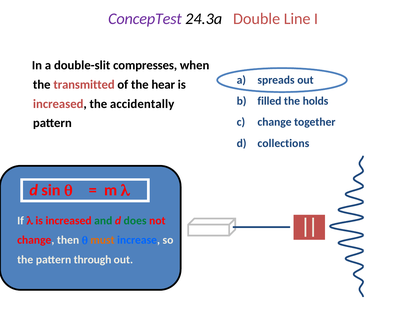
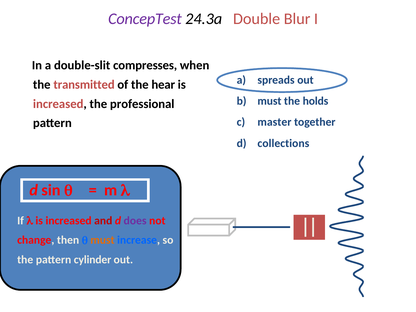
Line: Line -> Blur (297, 19)
filled: filled -> must (269, 101)
accidentally: accidentally -> professional (142, 104)
change: change -> master (274, 122)
and colour: green -> red (103, 221)
does colour: green -> purple (135, 221)
through: through -> cylinder (93, 260)
